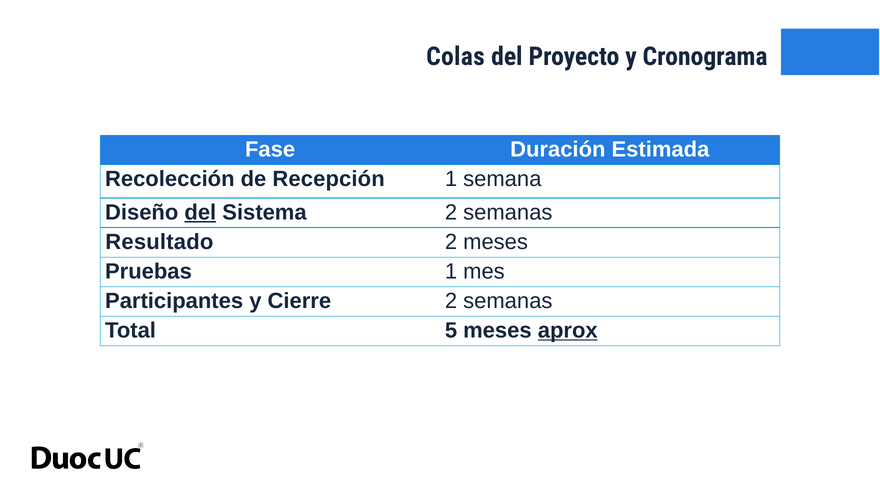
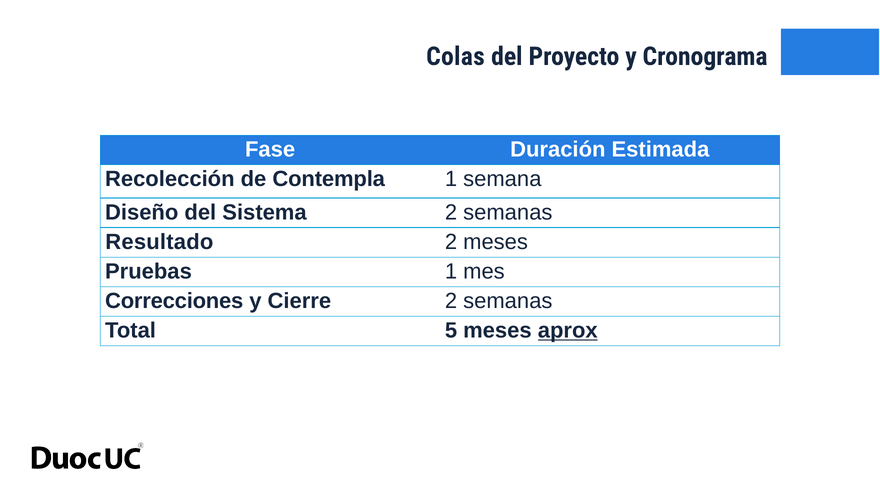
Recepción: Recepción -> Contempla (329, 179)
del underline: present -> none (200, 212)
Participantes: Participantes -> Correcciones (174, 301)
